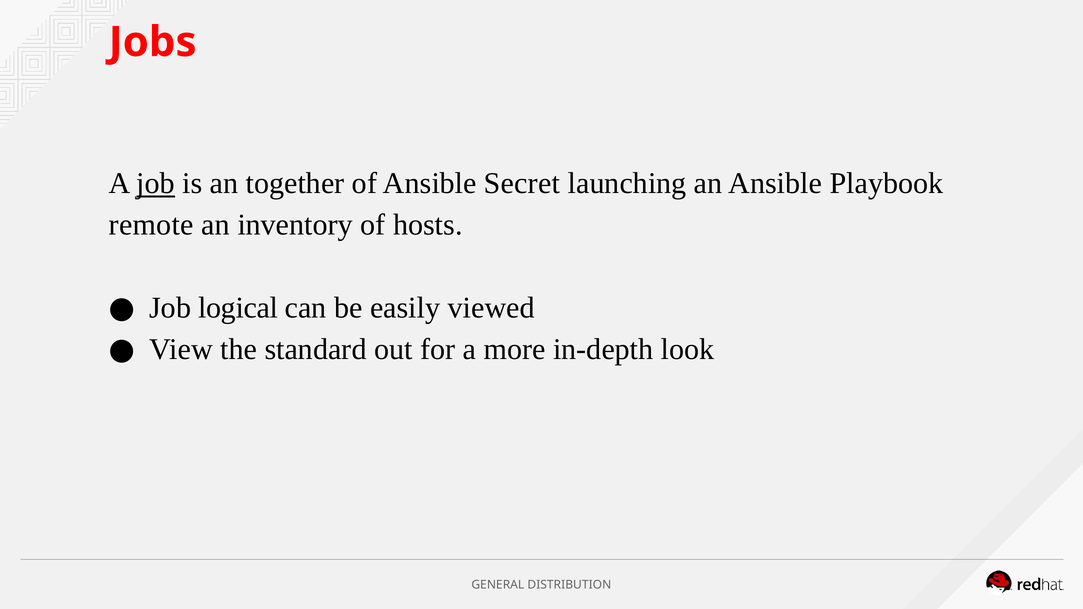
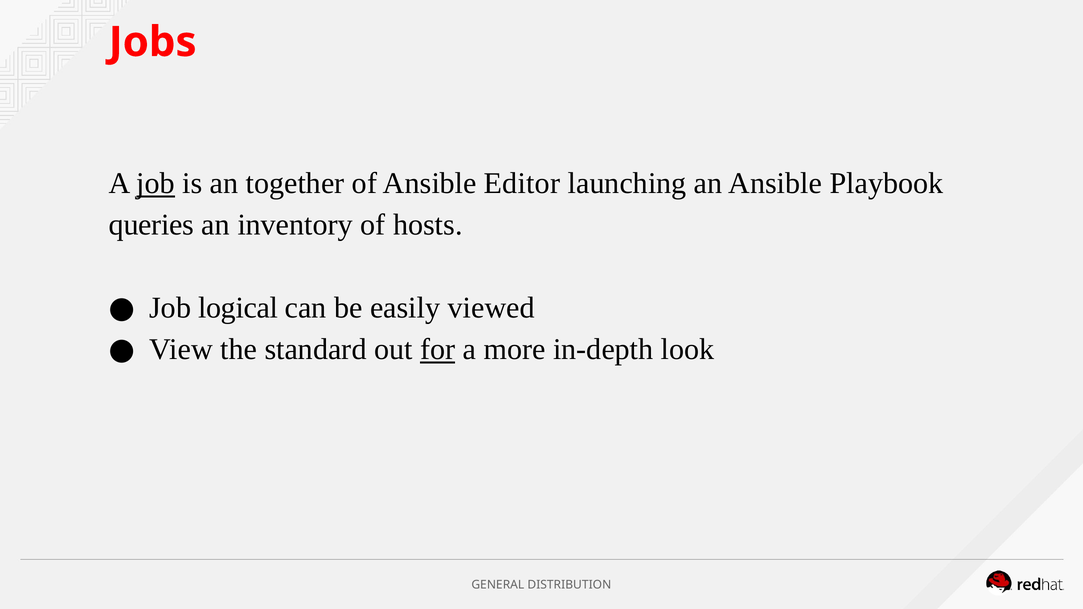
Secret: Secret -> Editor (522, 183)
remote: remote -> queries (151, 225)
for underline: none -> present (438, 350)
